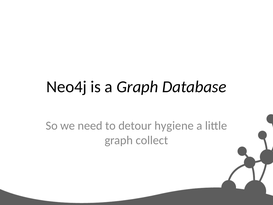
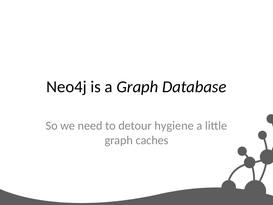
collect: collect -> caches (152, 140)
